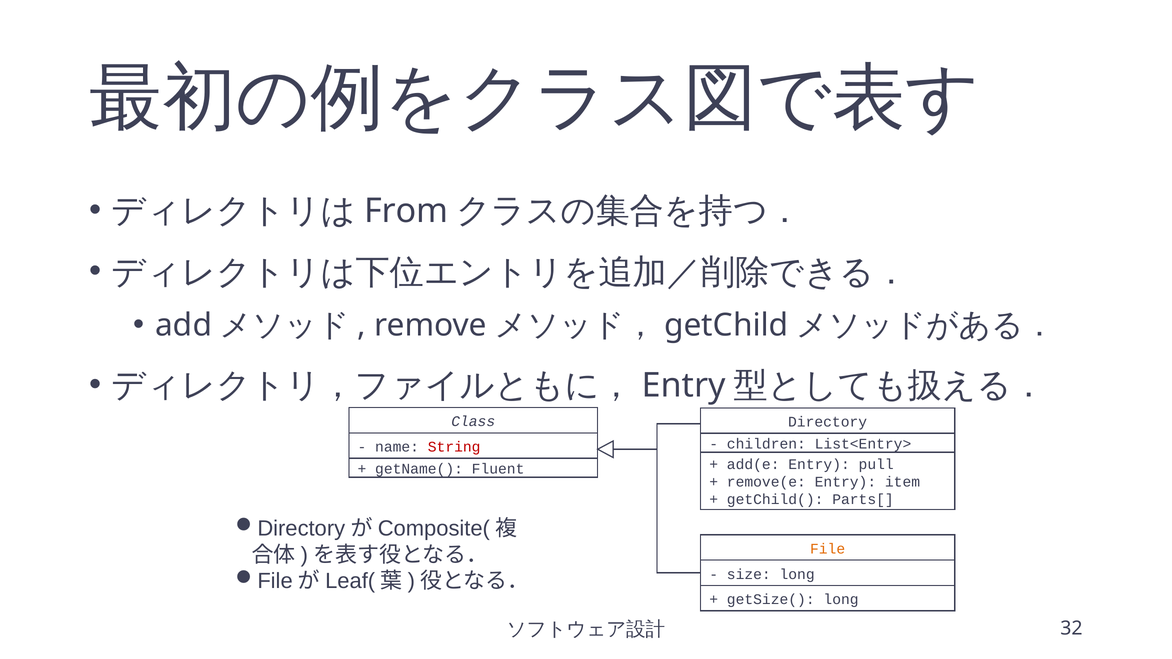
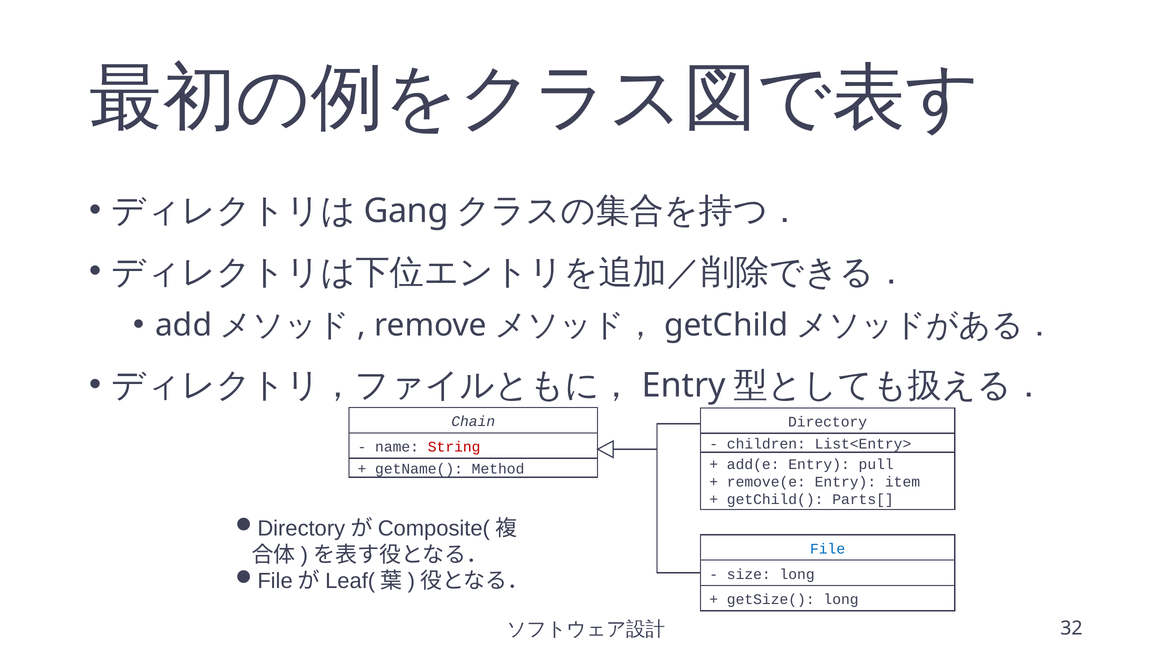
From: From -> Gang (406, 211)
Class: Class -> Chain (473, 422)
Fluent: Fluent -> Method (498, 469)
File colour: orange -> blue (828, 549)
